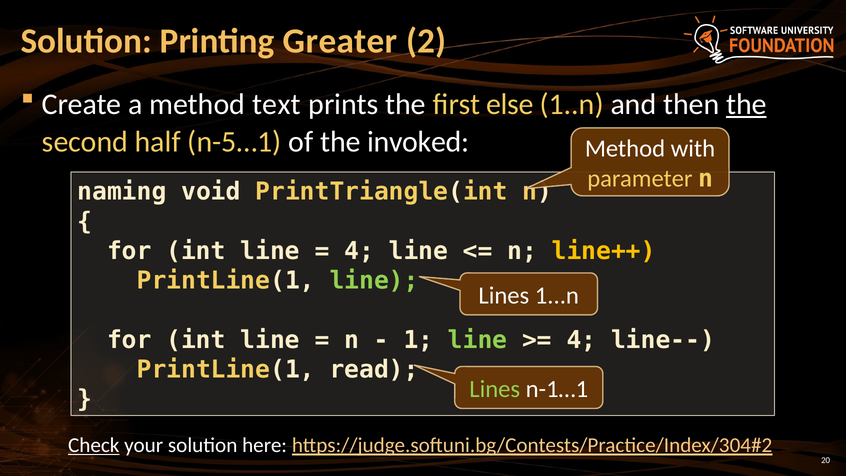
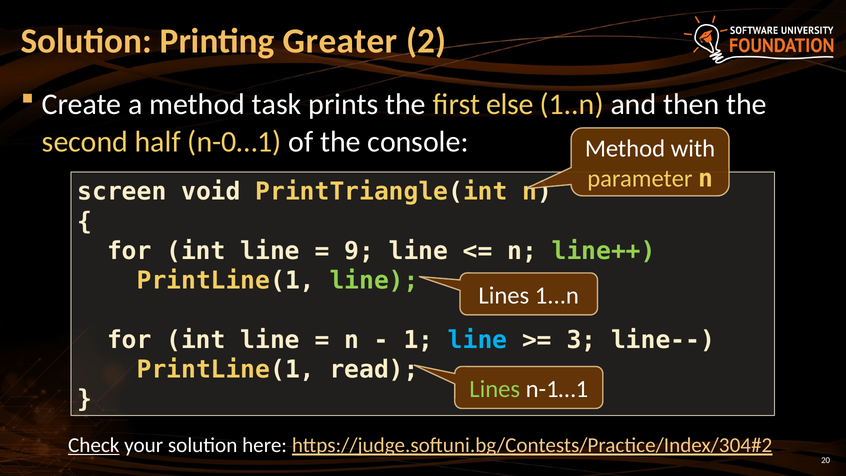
text: text -> task (277, 104)
the underline: present -> none (746, 104)
n-5…1: n-5…1 -> n-0…1 (234, 142)
invoked: invoked -> console (418, 142)
naming: naming -> screen (122, 192)
4: 4 -> 9 (359, 251)
line++ colour: yellow -> light green (604, 251)
line colour: light green -> light blue (478, 340)
4: 4 -> 3 (581, 340)
